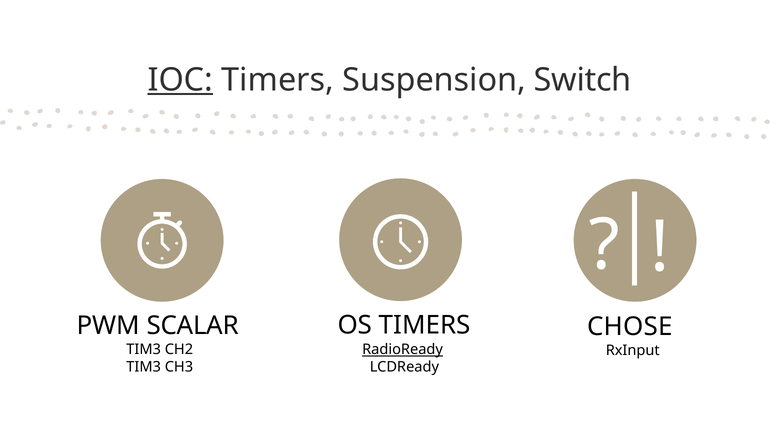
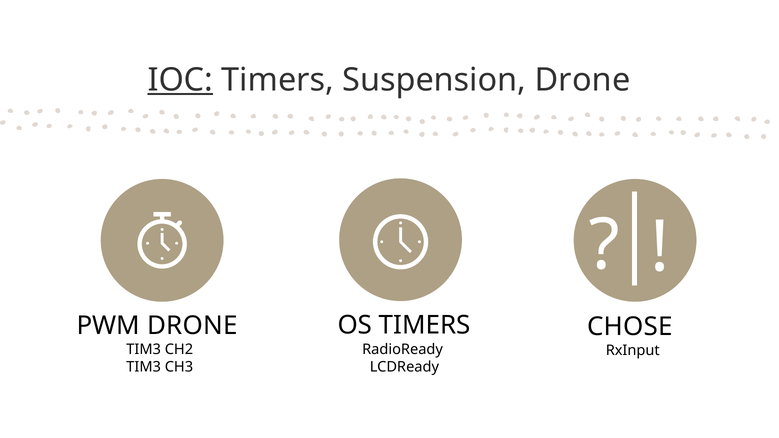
Suspension Switch: Switch -> Drone (582, 80)
SCALAR: SCALAR -> DRONE (193, 326)
RadioReady underline: present -> none (403, 350)
